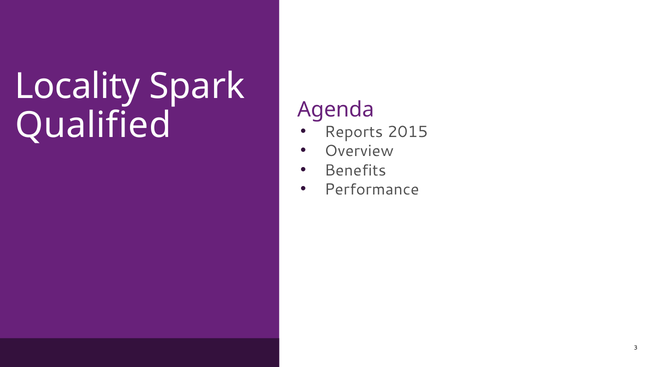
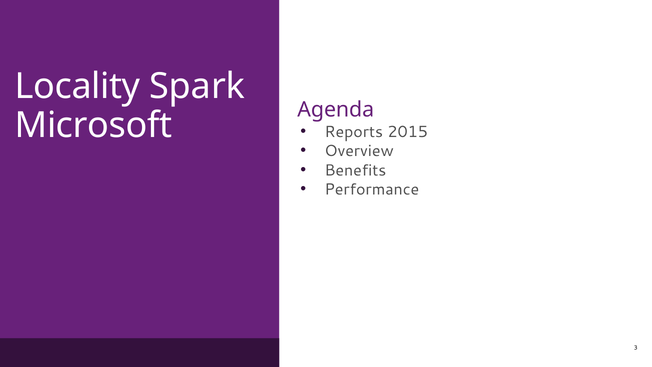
Qualified: Qualified -> Microsoft (93, 125)
